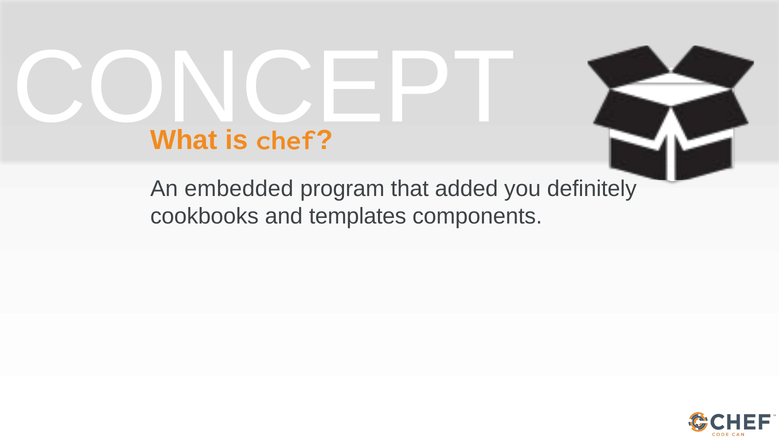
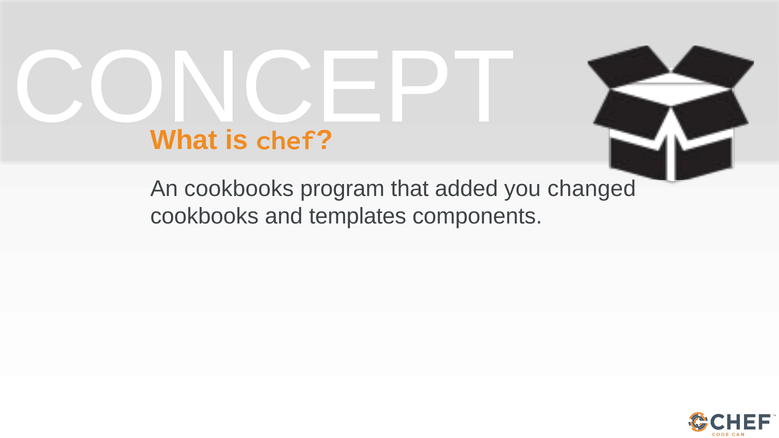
An embedded: embedded -> cookbooks (239, 189)
definitely: definitely -> changed (592, 189)
